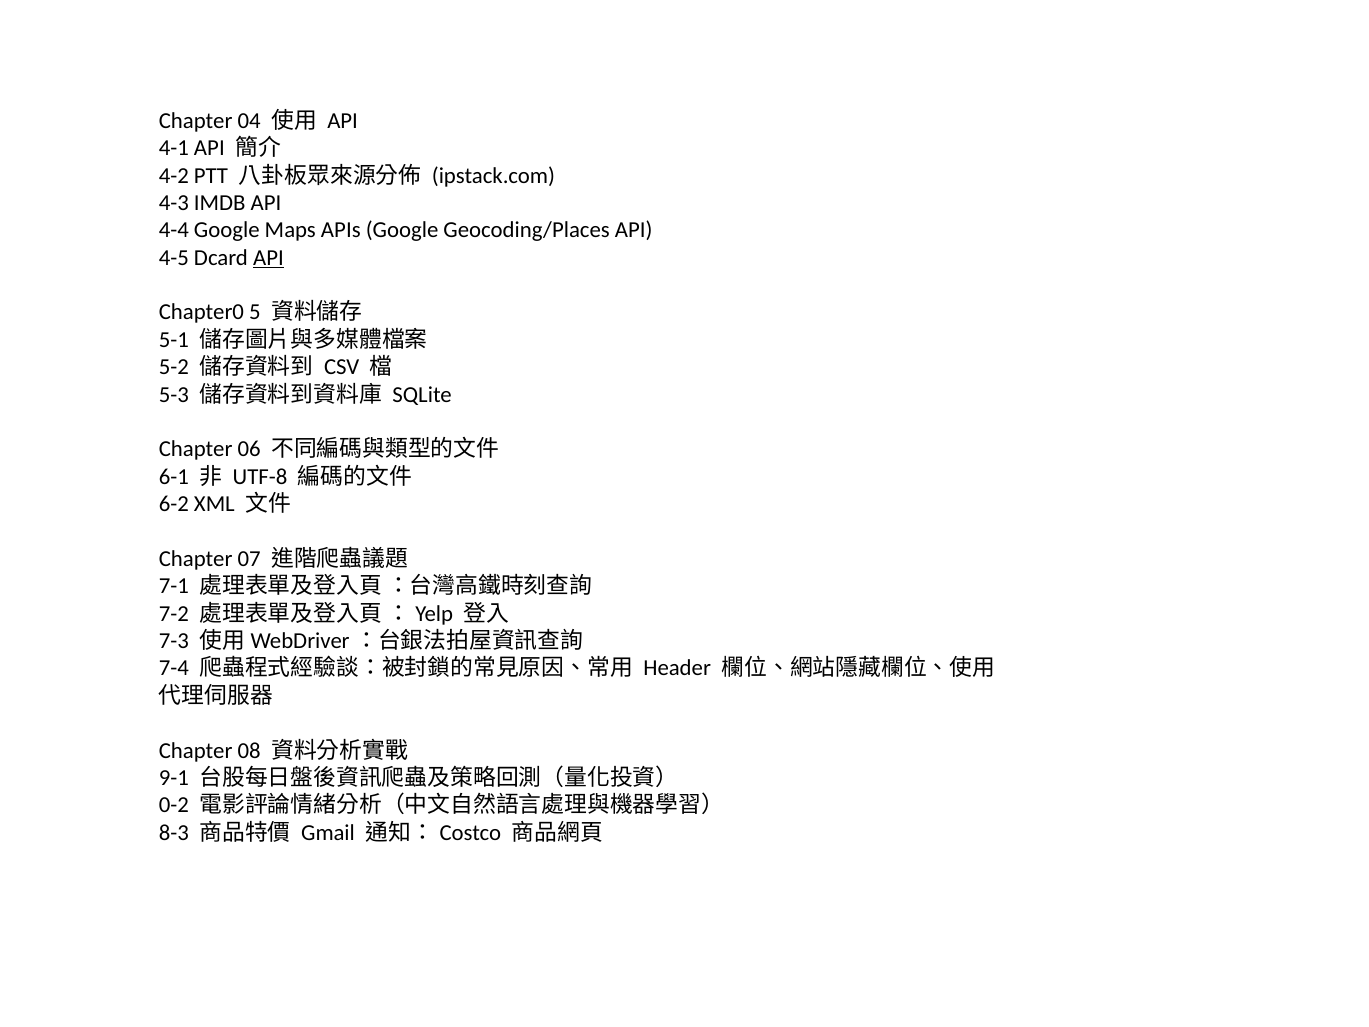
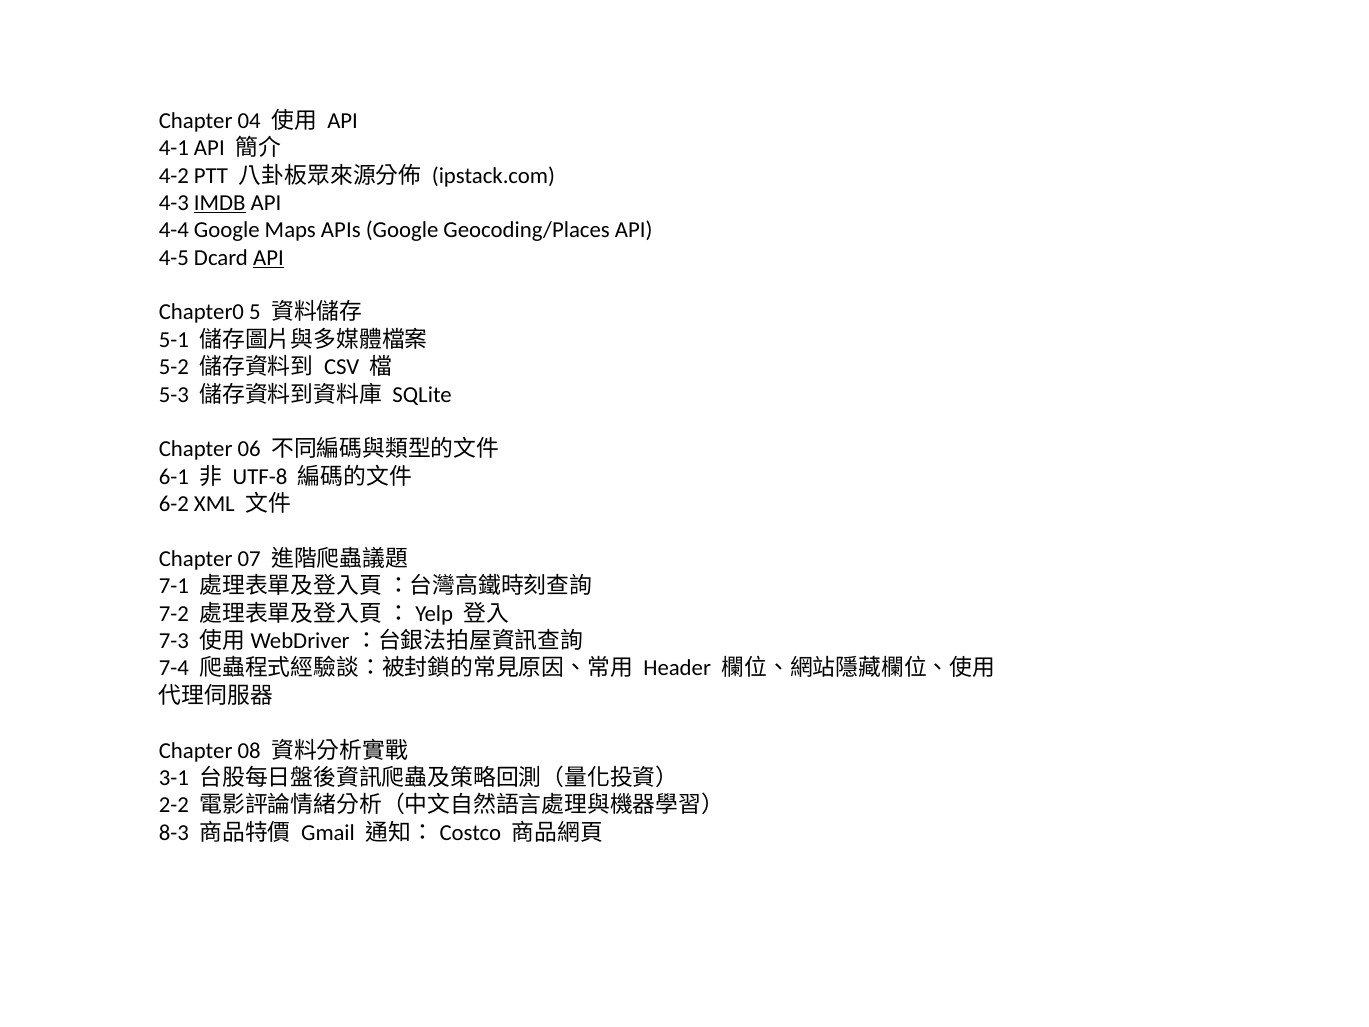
IMDB underline: none -> present (220, 203)
9-1: 9-1 -> 3-1 (174, 778)
0-2: 0-2 -> 2-2 (174, 805)
